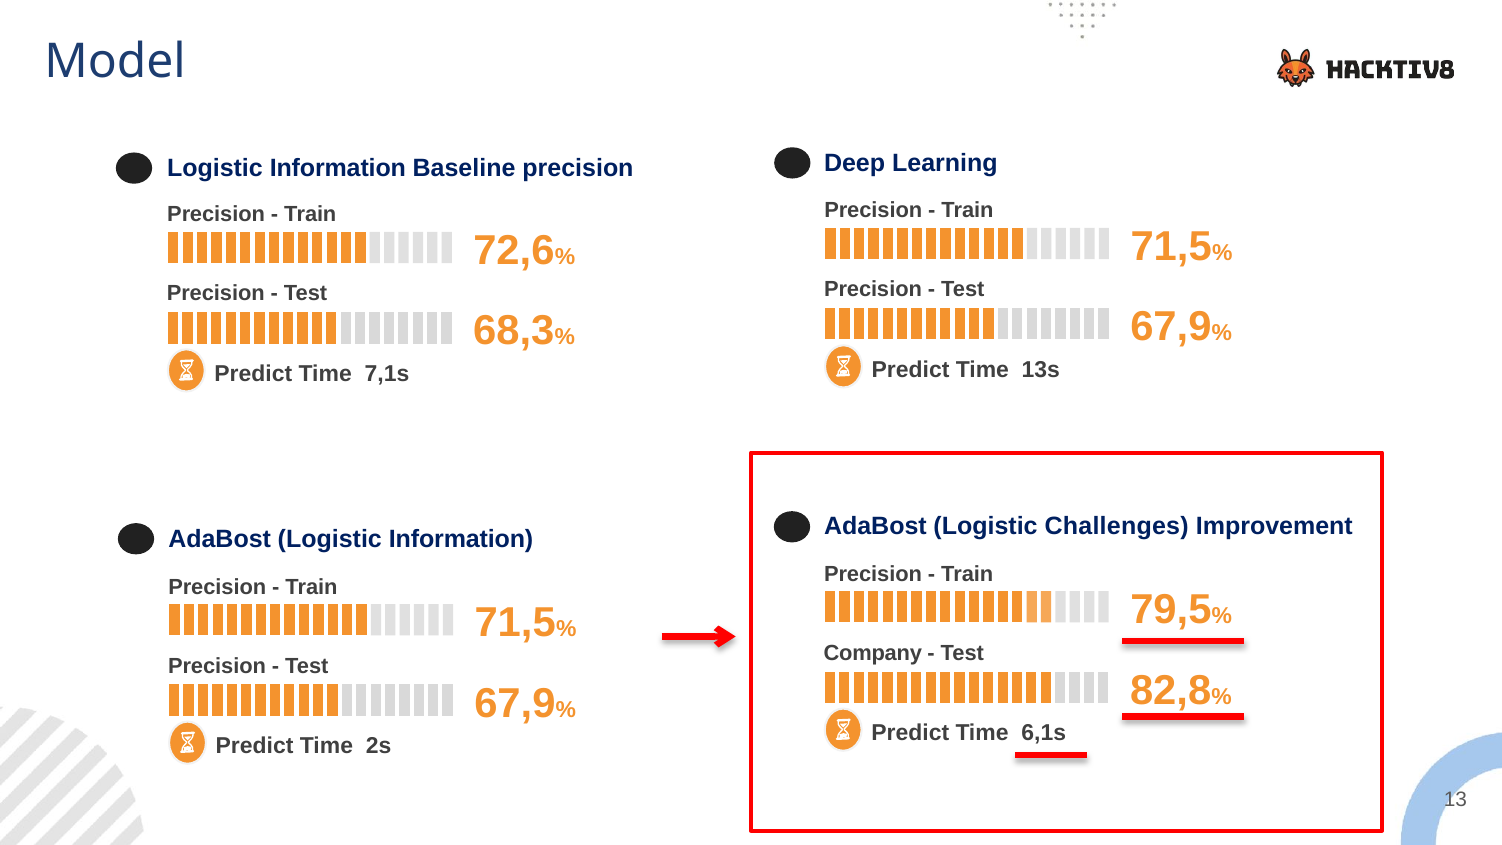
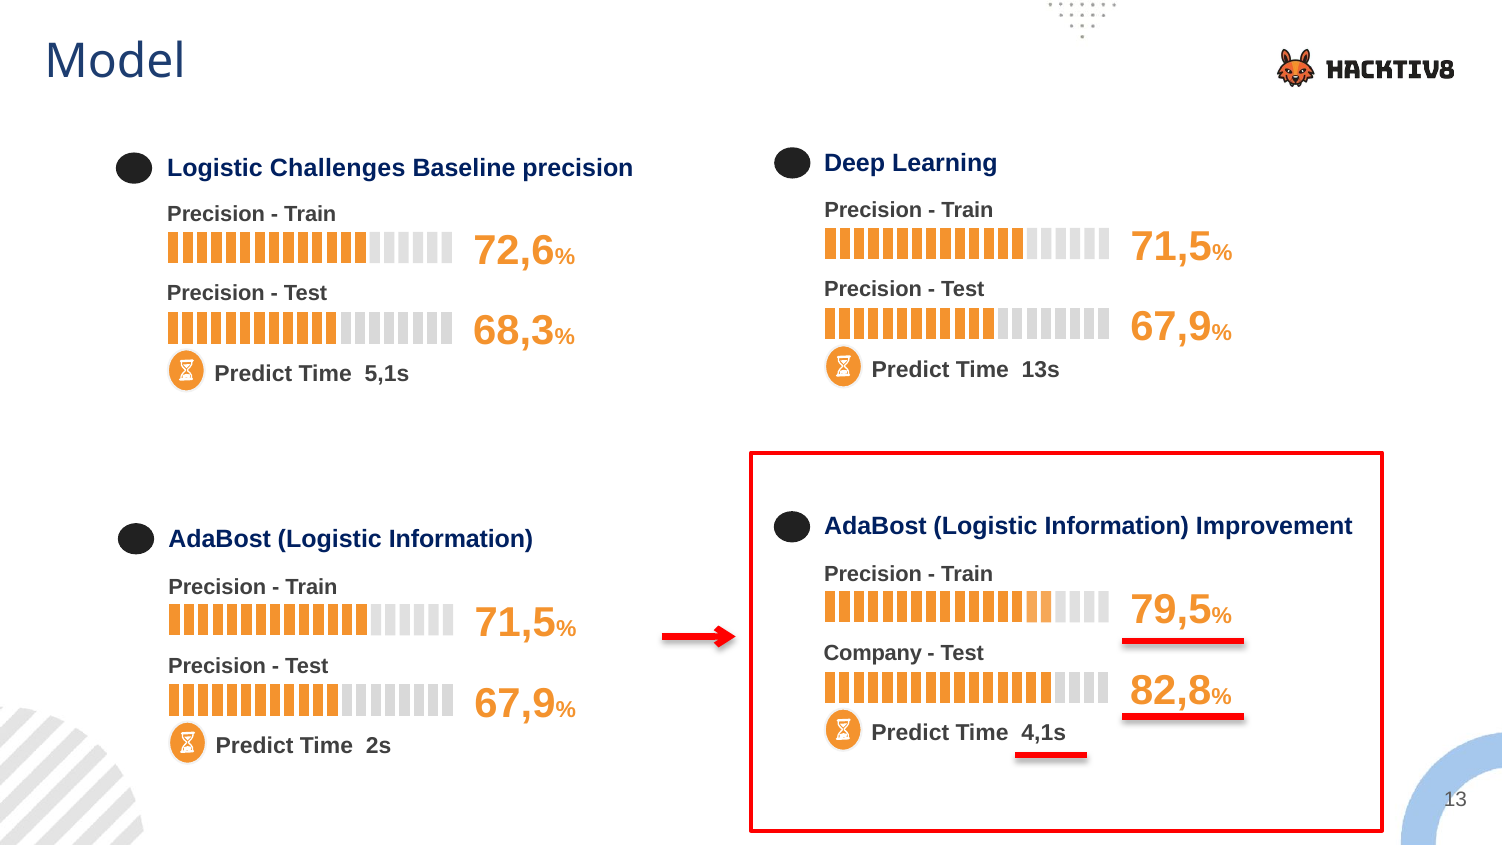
Information: Information -> Challenges (338, 168)
7,1s: 7,1s -> 5,1s (387, 373)
Challenges: Challenges -> Information (1117, 526)
6,1s: 6,1s -> 4,1s (1044, 733)
